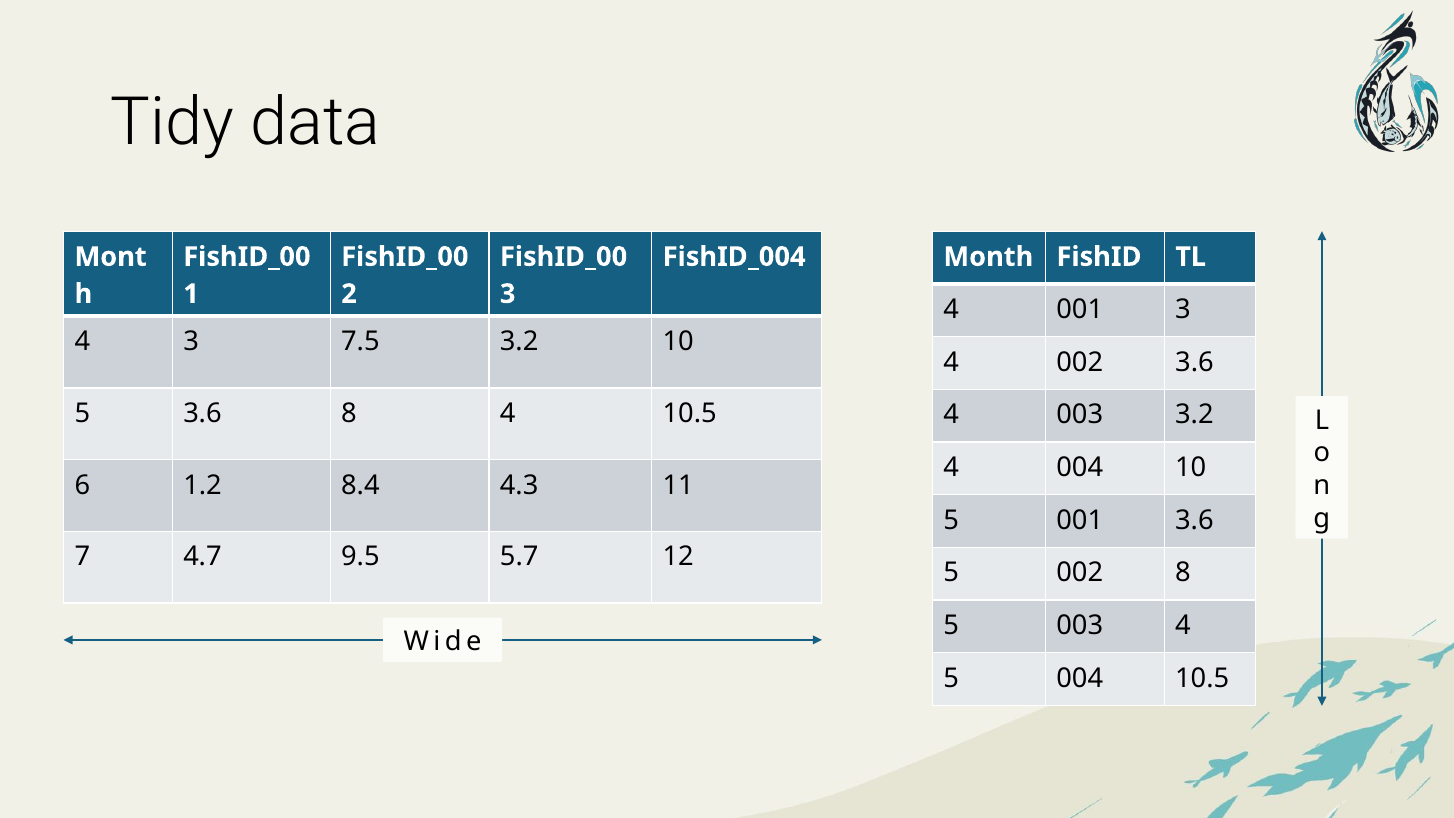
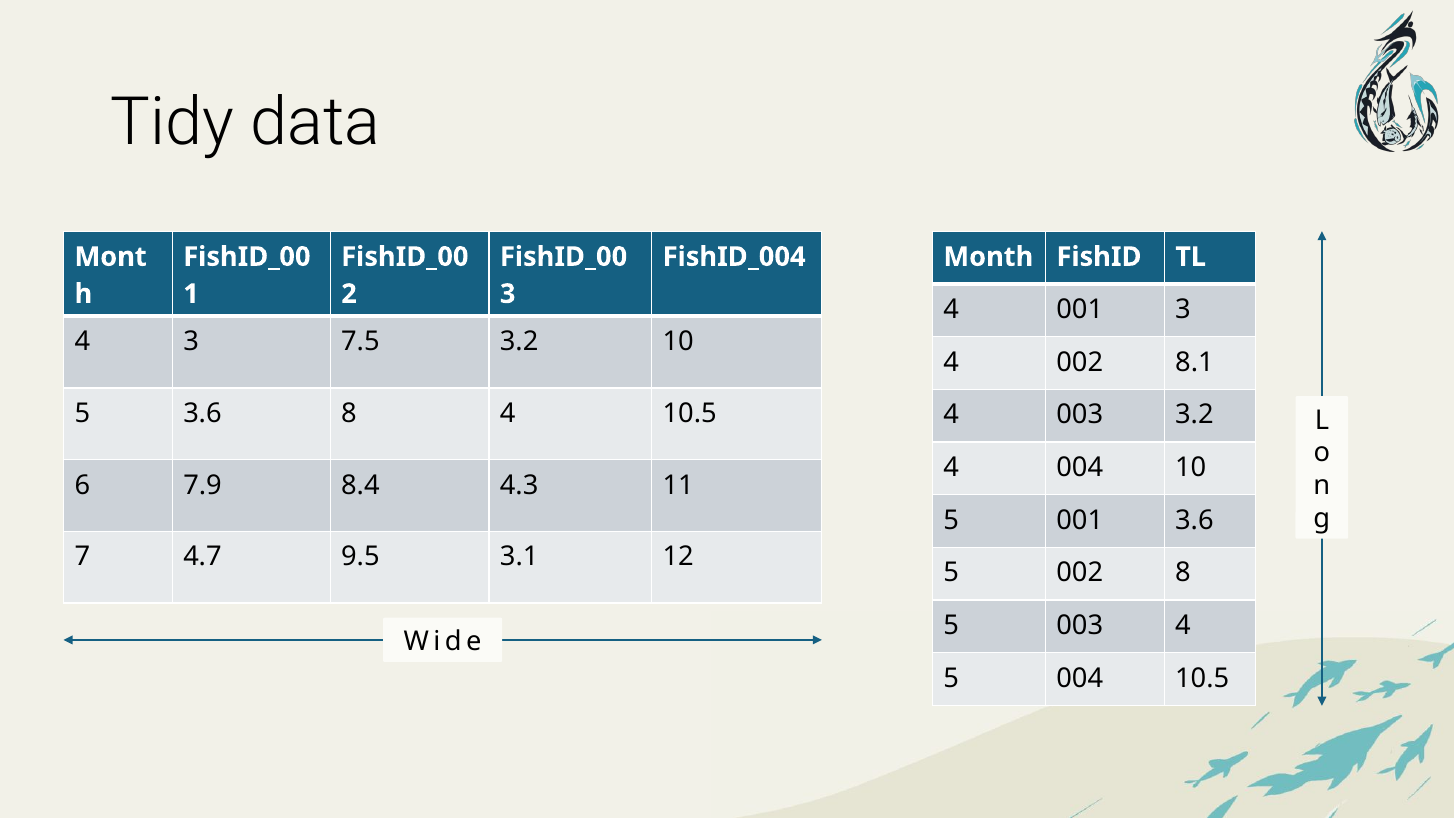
002 3.6: 3.6 -> 8.1 (1194, 362)
1.2: 1.2 -> 7.9 (203, 485)
5.7: 5.7 -> 3.1 (519, 557)
